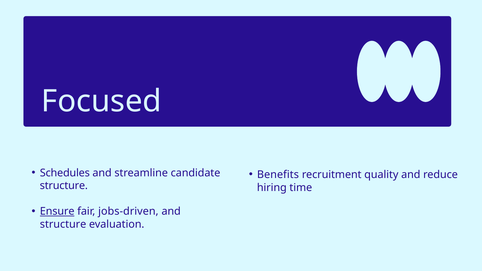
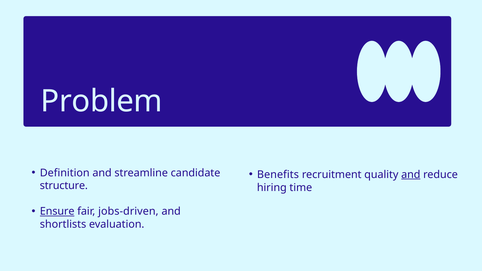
Focused: Focused -> Problem (102, 101)
Schedules: Schedules -> Definition (65, 173)
and underline: none -> present (411, 175)
structure: structure -> shortlists (63, 224)
